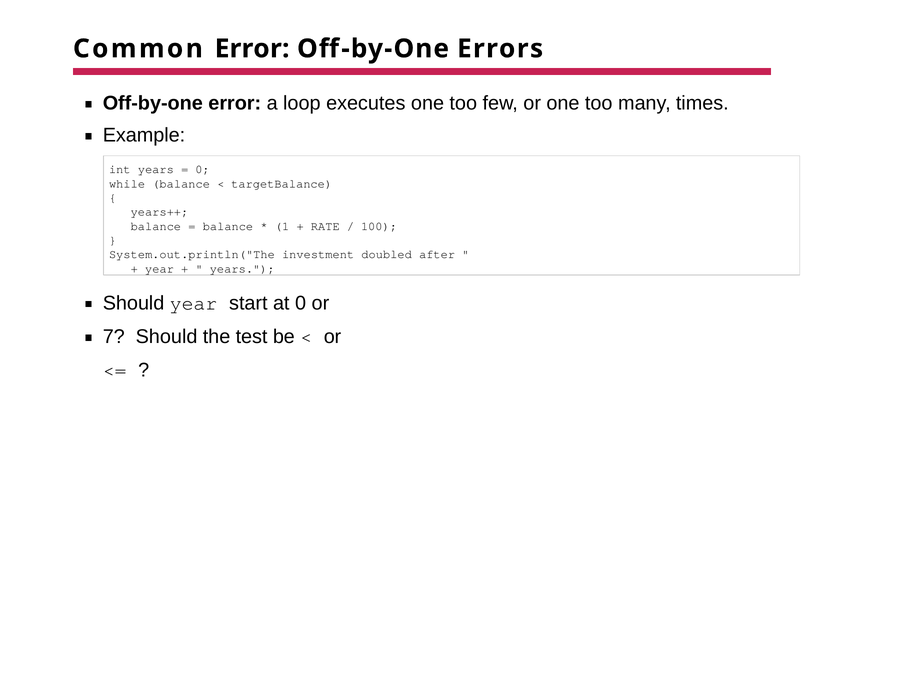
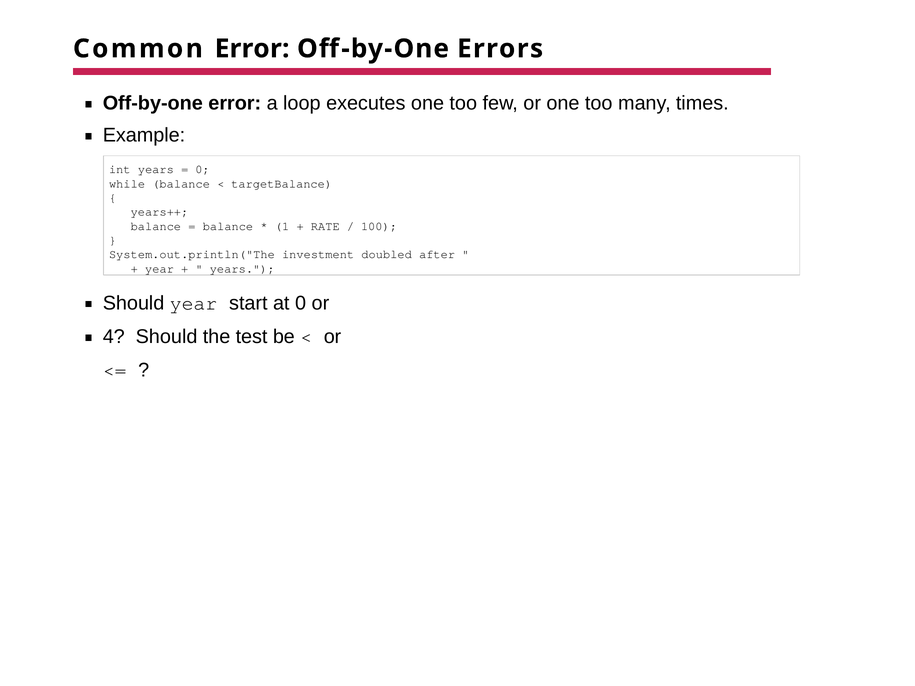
7: 7 -> 4 (114, 337)
